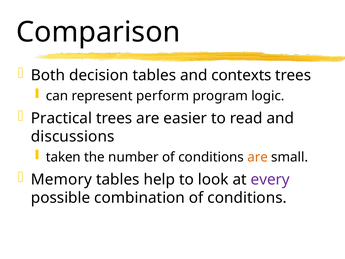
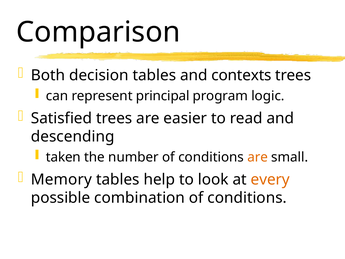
perform: perform -> principal (163, 96)
Practical: Practical -> Satisfied (61, 118)
discussions: discussions -> descending (73, 136)
every colour: purple -> orange (270, 179)
